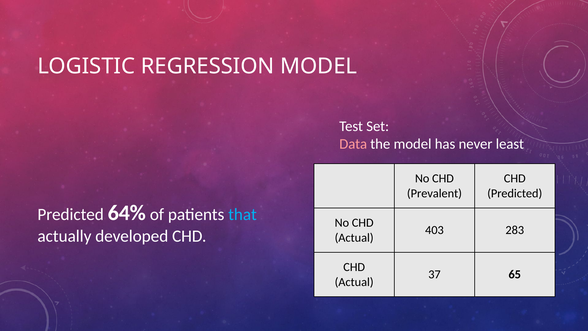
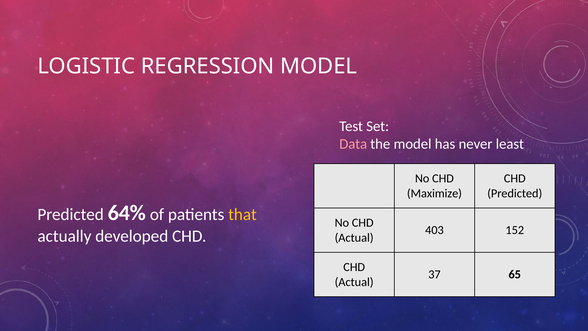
Prevalent: Prevalent -> Maximize (434, 193)
that colour: light blue -> yellow (242, 214)
283: 283 -> 152 (515, 230)
